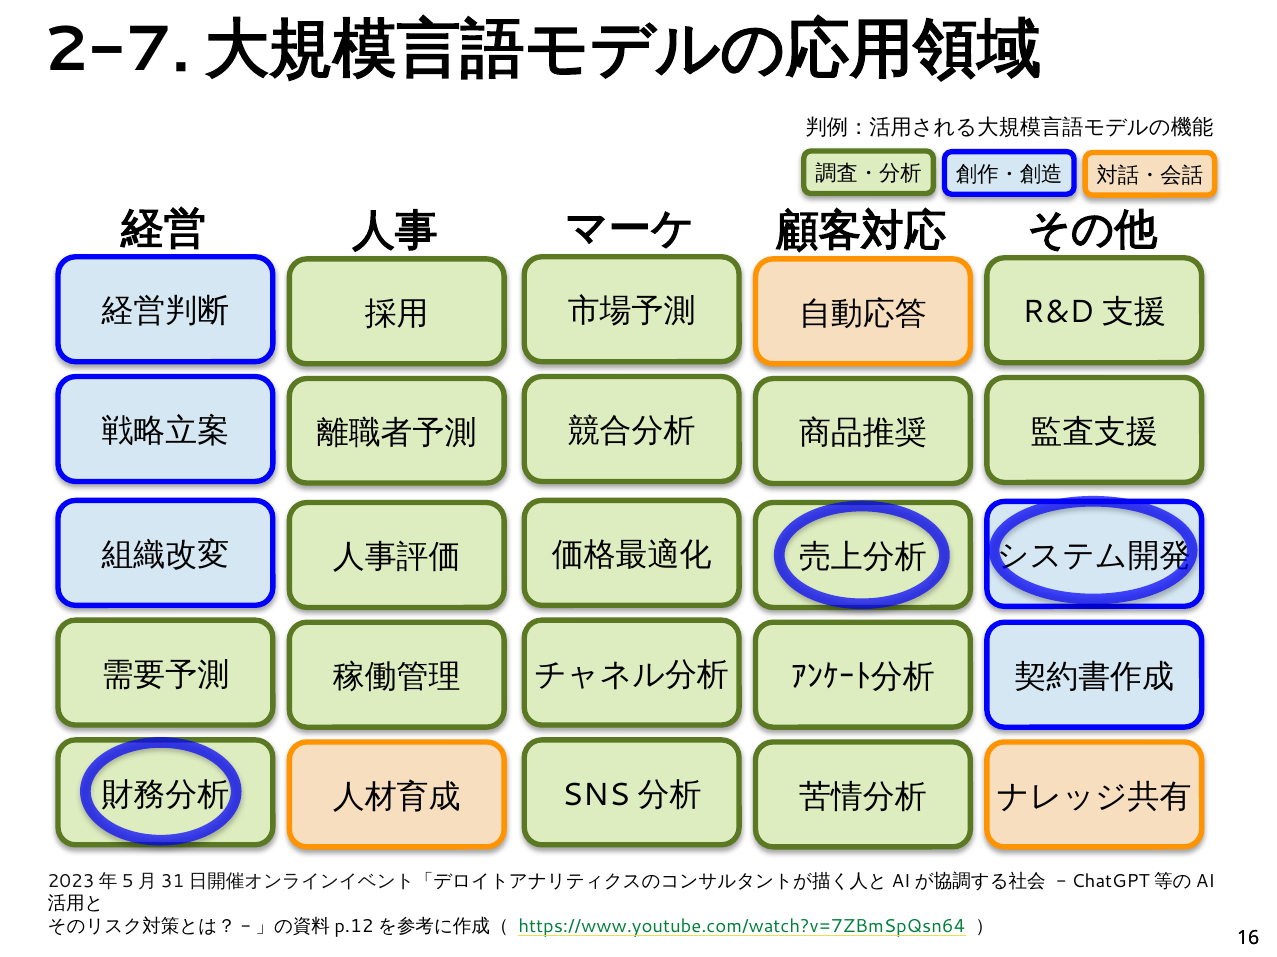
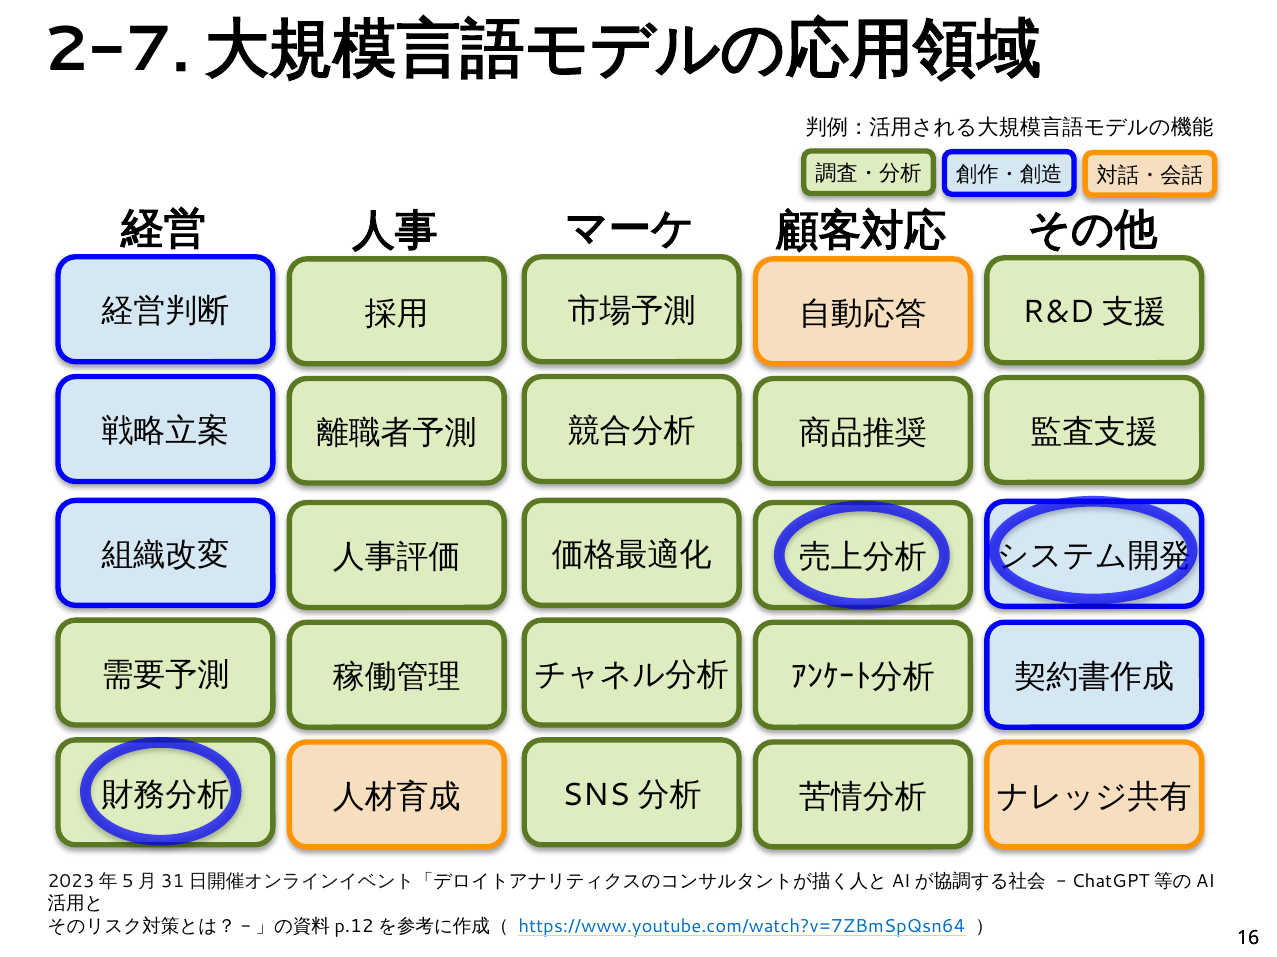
https://www.youtube.com/watch?v=7ZBmSpQsn64 colour: green -> blue (742, 927)
